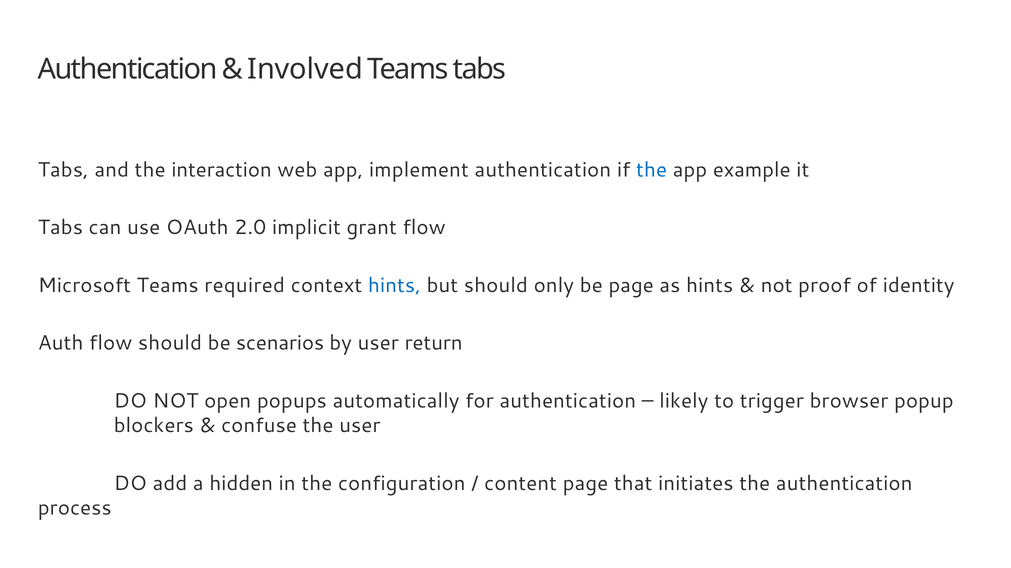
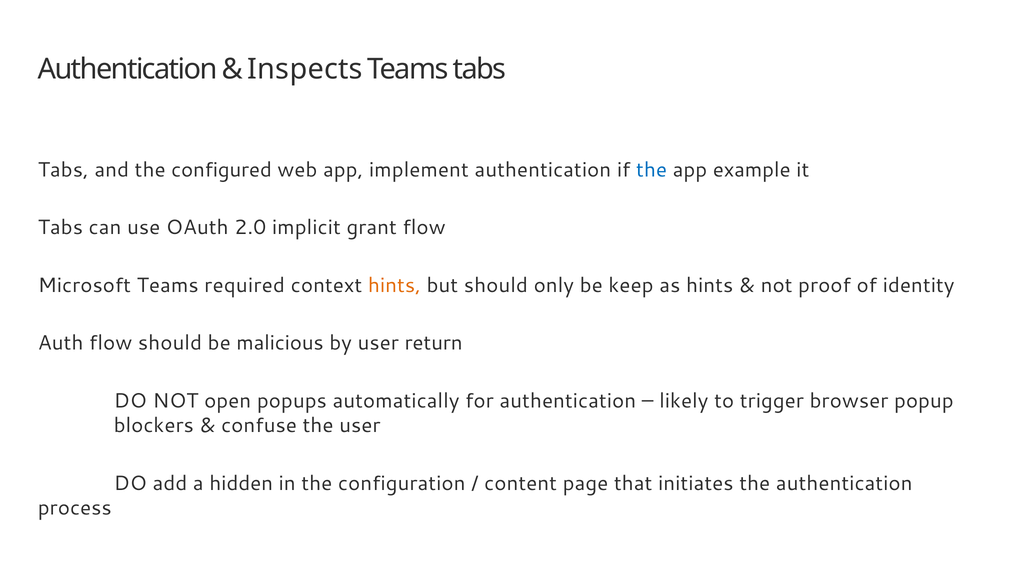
Involved: Involved -> Inspects (305, 69)
interaction: interaction -> configured (222, 170)
hints colour: blue -> orange (394, 286)
be page: page -> keep (631, 286)
scenarios: scenarios -> malicious (280, 343)
